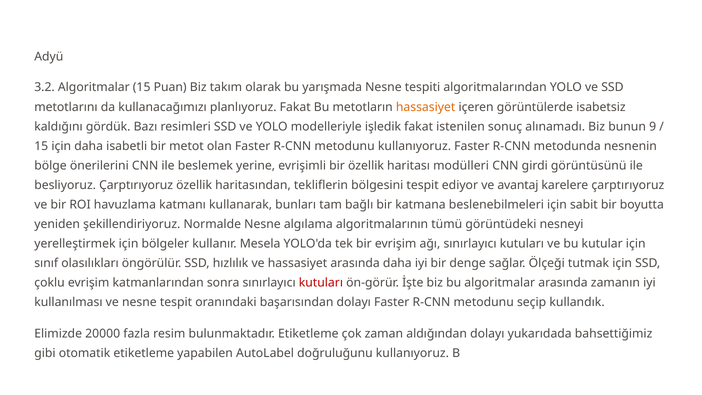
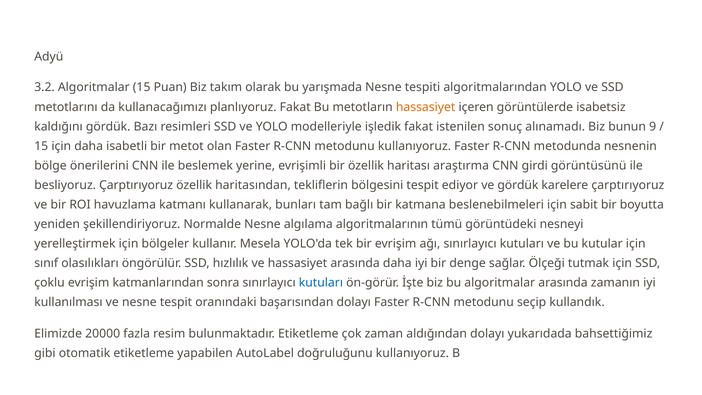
modülleri: modülleri -> araştırma (461, 165)
ve avantaj: avantaj -> gördük (518, 185)
kutuları colour: red -> blue (321, 282)
